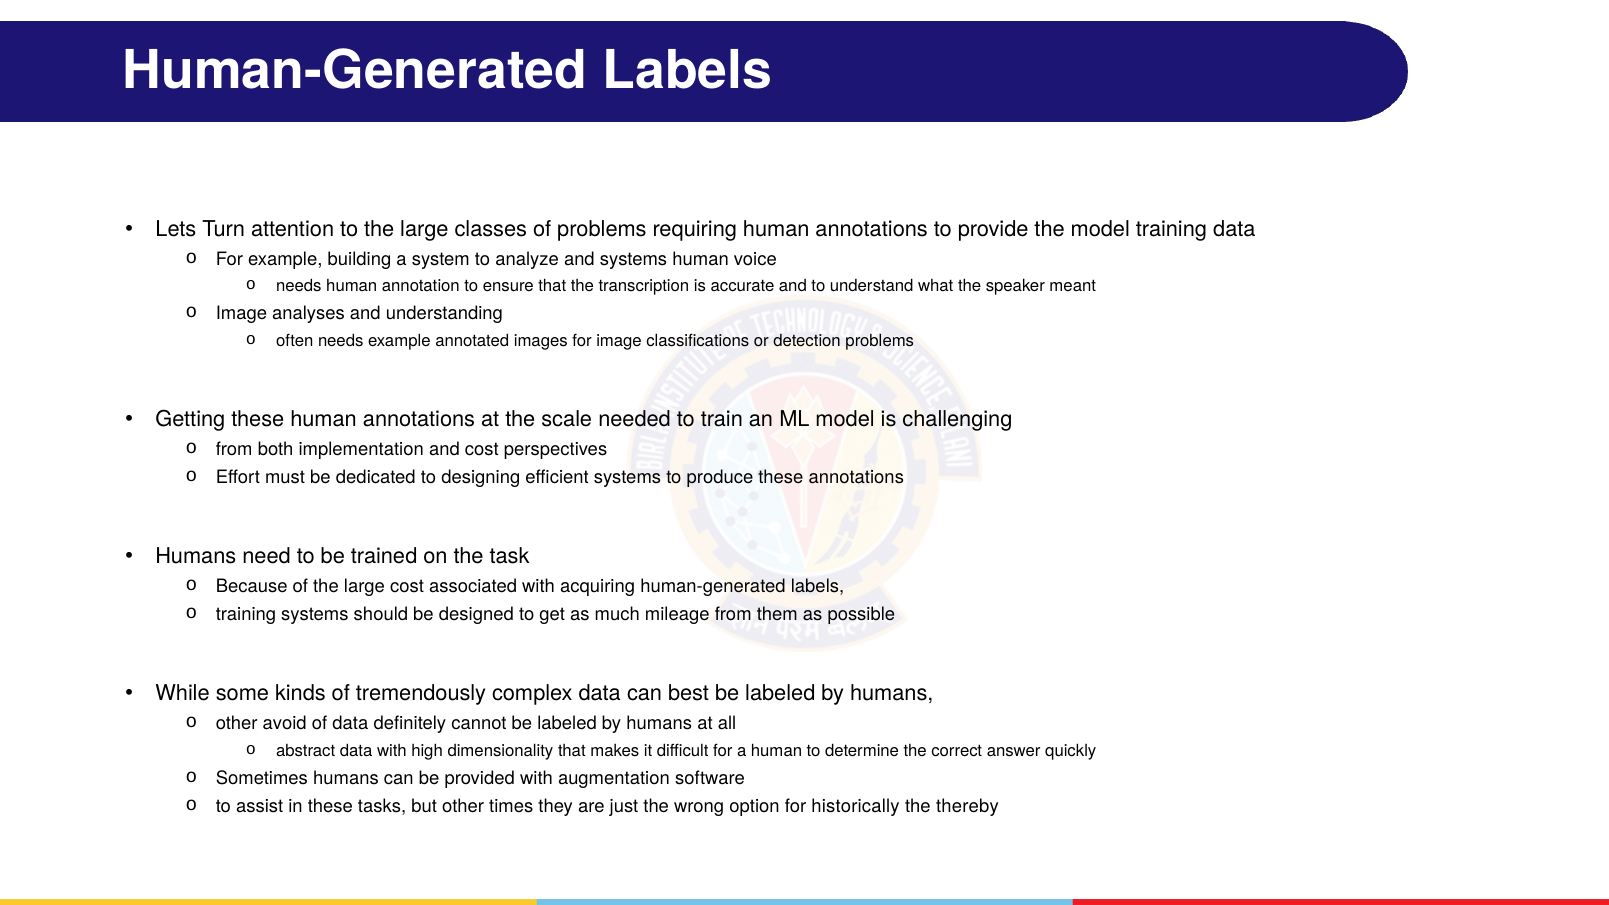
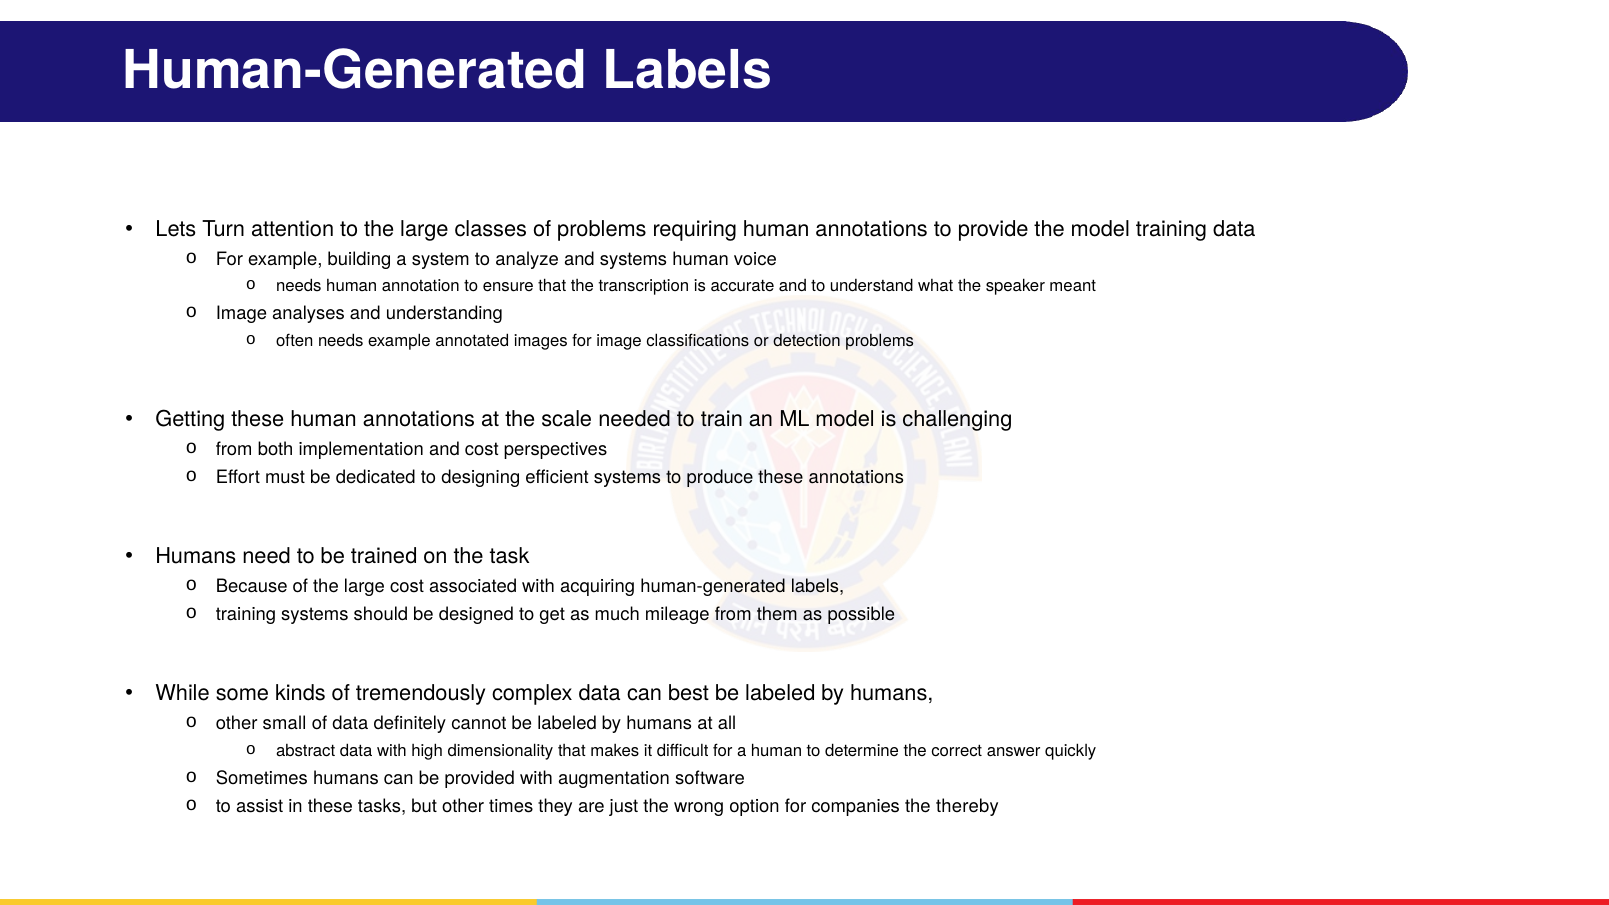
avoid: avoid -> small (285, 724)
historically: historically -> companies (856, 807)
